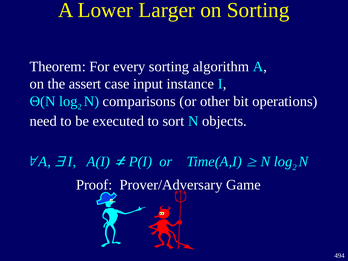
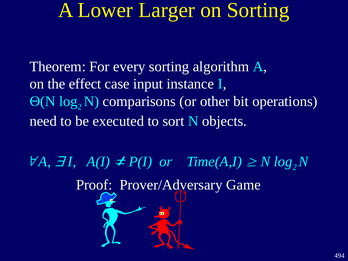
assert: assert -> effect (85, 84)
